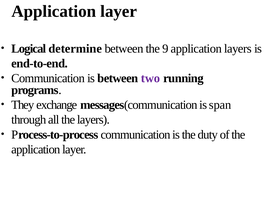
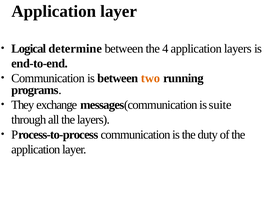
9: 9 -> 4 (165, 49)
two colour: purple -> orange (151, 78)
span: span -> suite (220, 105)
